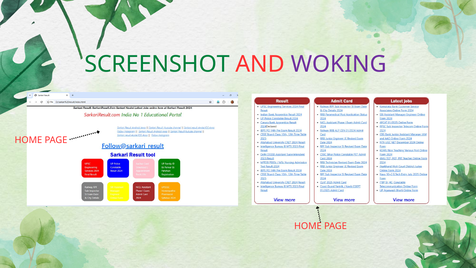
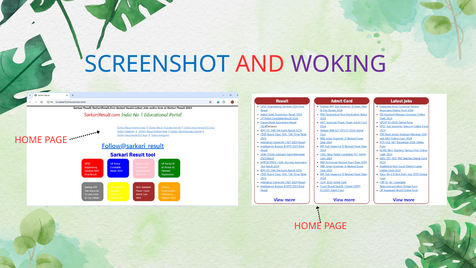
SCREENSHOT colour: green -> blue (157, 64)
